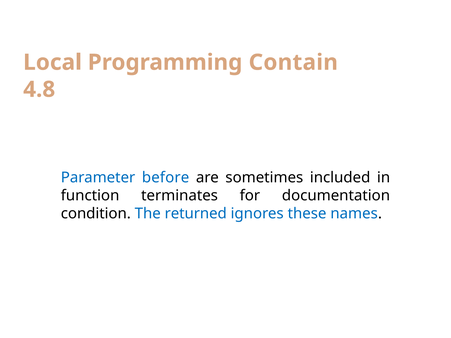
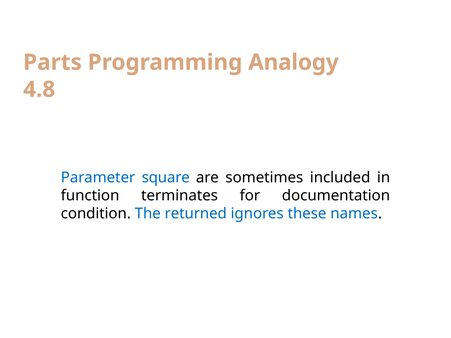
Local: Local -> Parts (53, 62)
Contain: Contain -> Analogy (293, 62)
before: before -> square (166, 178)
